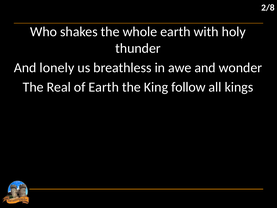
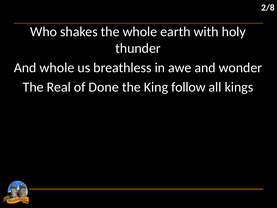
And lonely: lonely -> whole (57, 68)
of Earth: Earth -> Done (104, 87)
